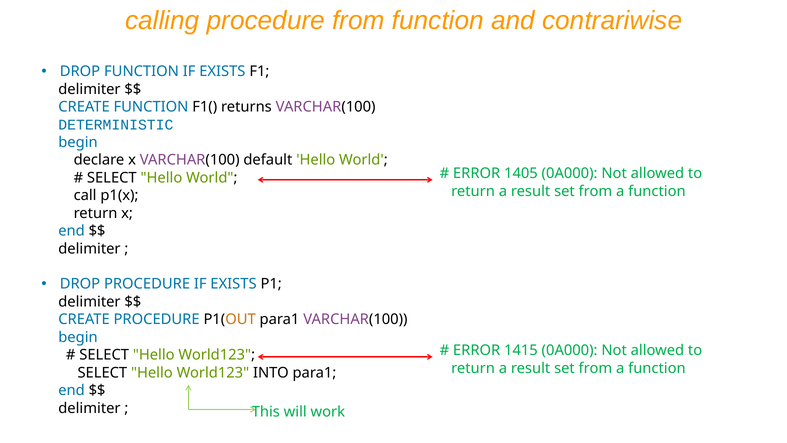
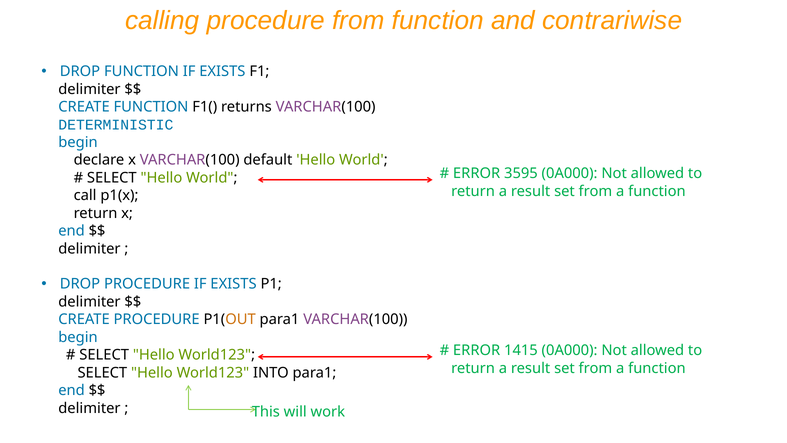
1405: 1405 -> 3595 (521, 173)
